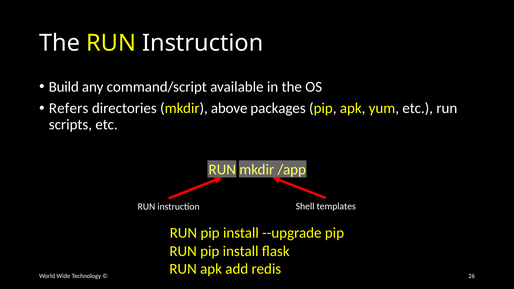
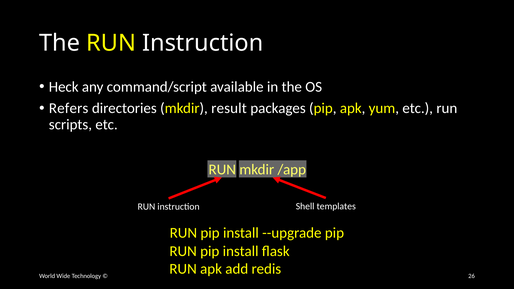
Build: Build -> Heck (64, 87)
above: above -> result (229, 108)
